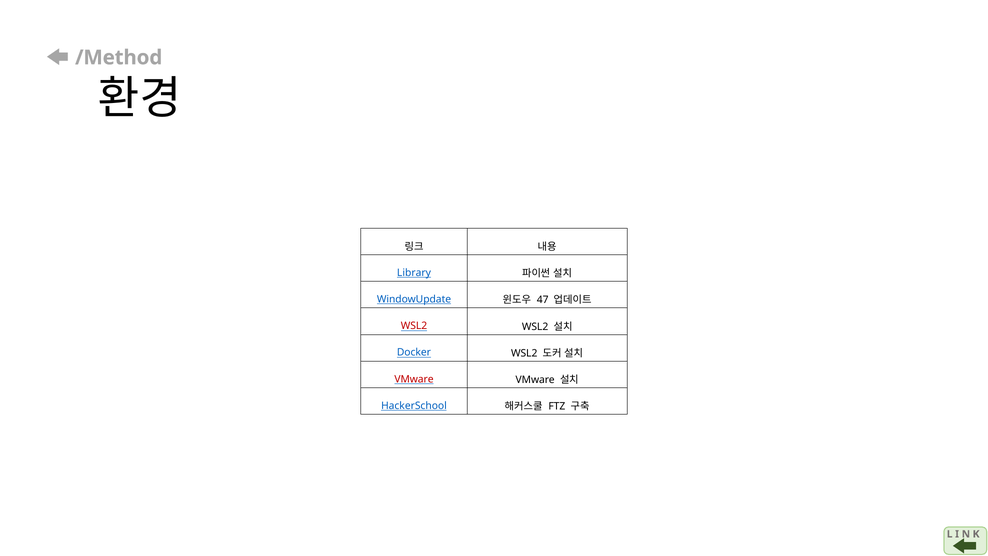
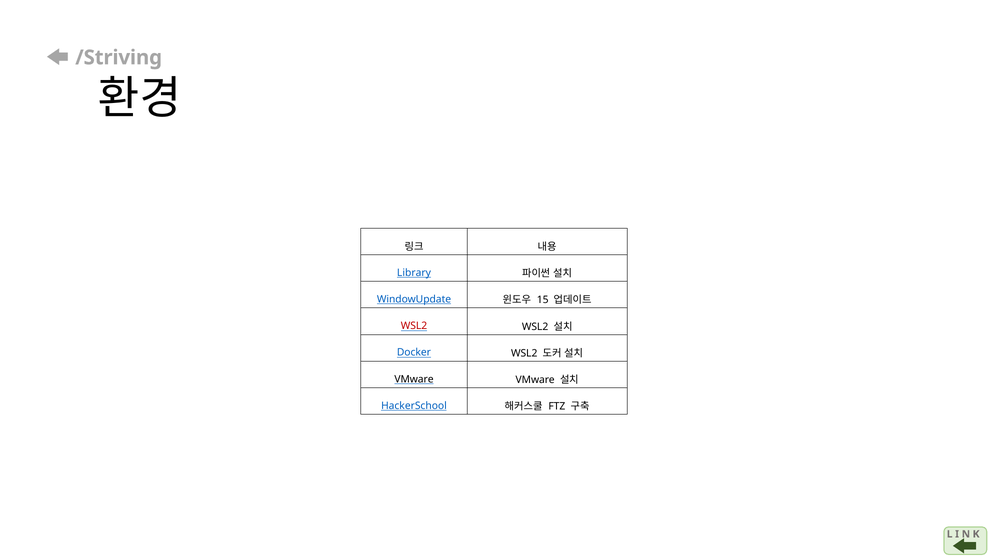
/Method: /Method -> /Striving (119, 58)
47: 47 -> 15 (543, 300)
VMware colour: red -> black (414, 379)
